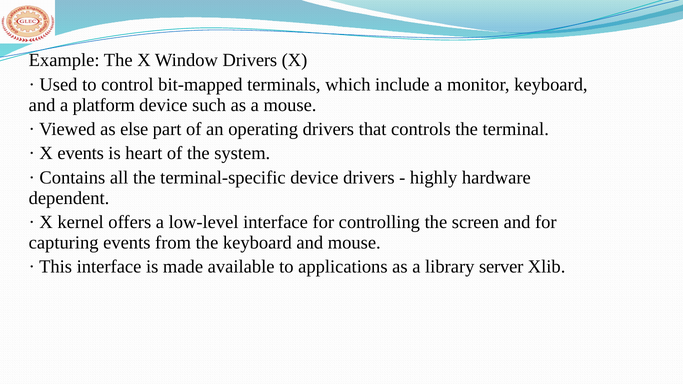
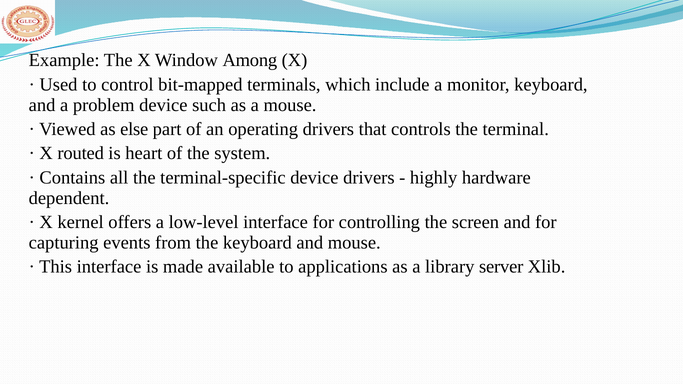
Window Drivers: Drivers -> Among (250, 60)
platform: platform -> problem (104, 105)
X events: events -> routed (81, 153)
